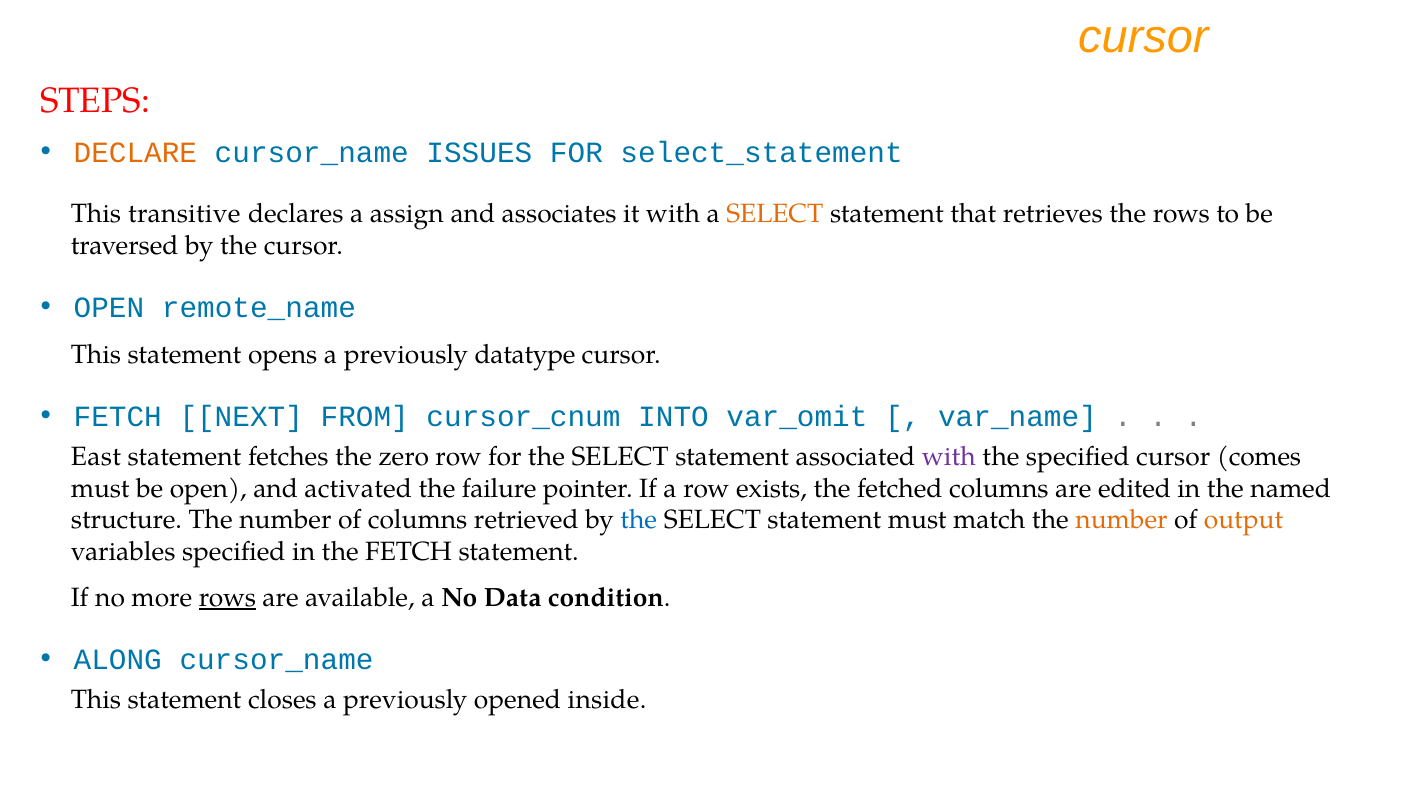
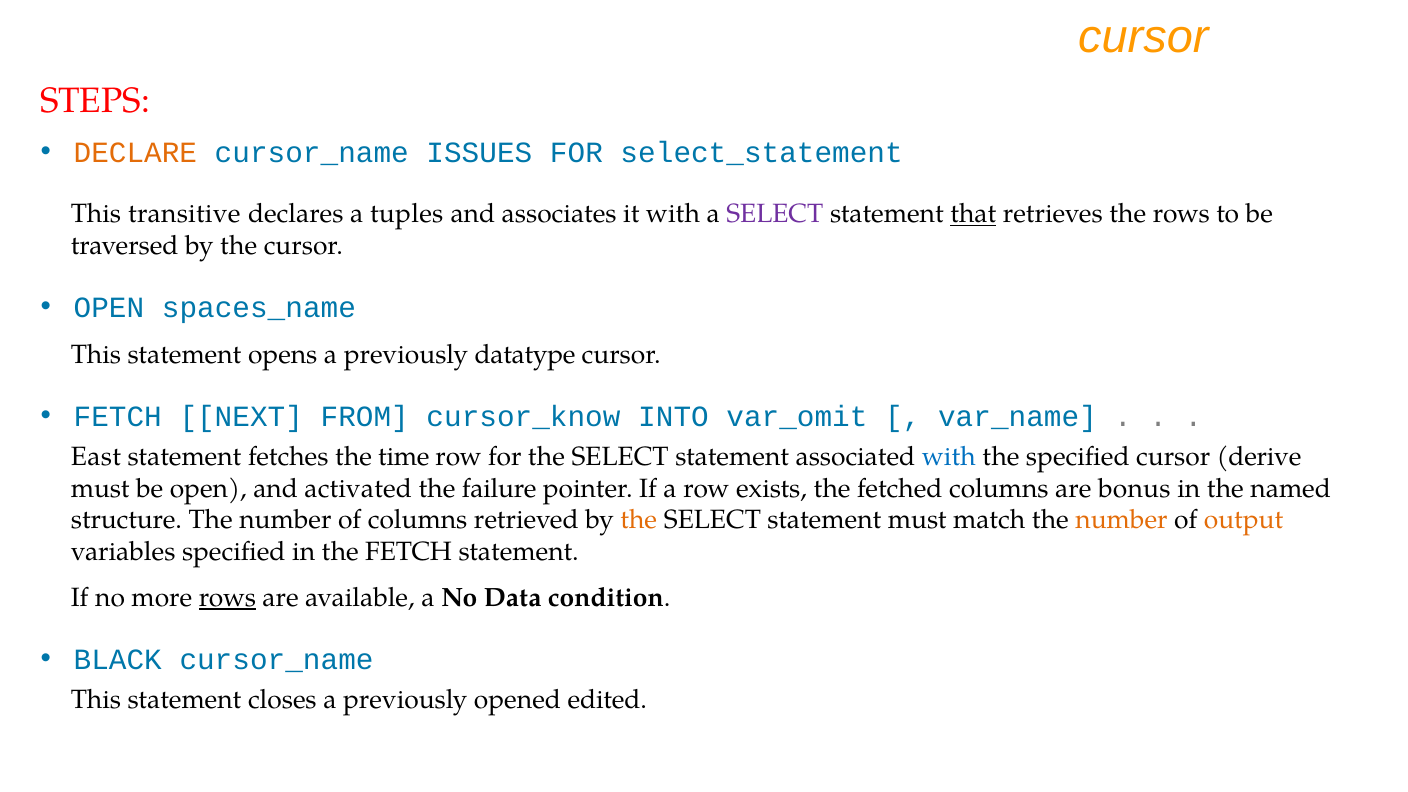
assign: assign -> tuples (407, 214)
SELECT colour: orange -> purple (775, 214)
that underline: none -> present (973, 214)
remote_name: remote_name -> spaces_name (259, 308)
cursor_cnum: cursor_cnum -> cursor_know (523, 417)
zero: zero -> time (404, 457)
with colour: purple -> blue (949, 457)
comes: comes -> derive (1259, 457)
edited: edited -> bonus (1134, 489)
the colour: blue -> orange (639, 520)
ALONG: ALONG -> BLACK (118, 659)
inside: inside -> edited (607, 700)
